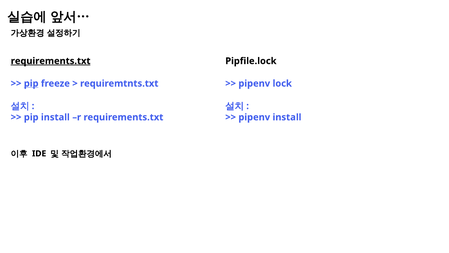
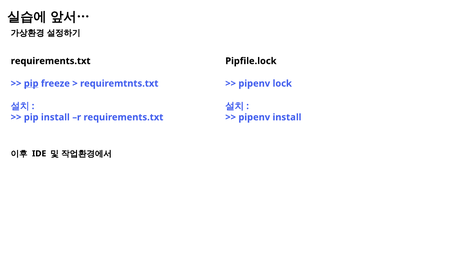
requirements.txt underline: present -> none (51, 61)
